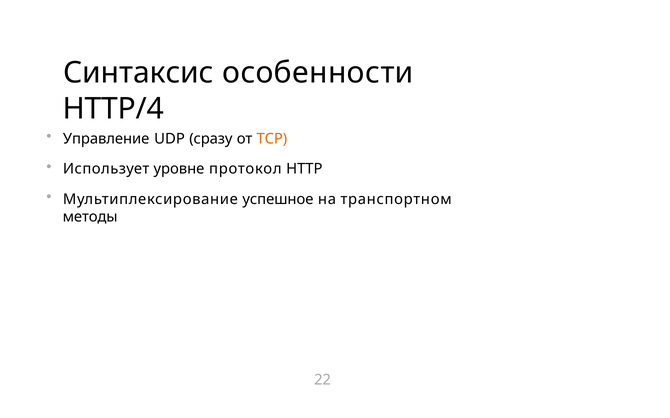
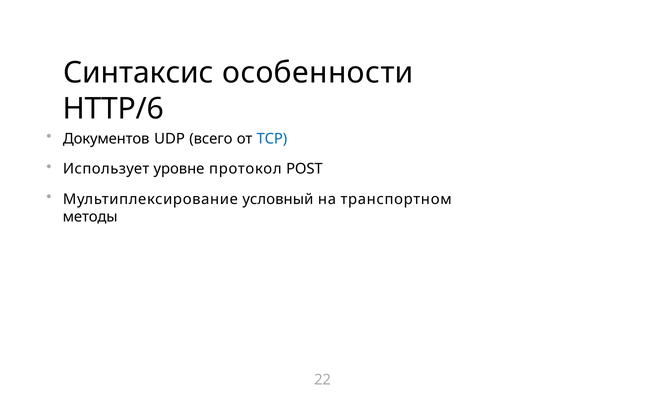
HTTP/4: HTTP/4 -> HTTP/6 (113, 109)
Управление: Управление -> Документов (106, 139)
сразу: сразу -> всего (211, 139)
TCP colour: orange -> blue (272, 139)
HTTP: HTTP -> POST (304, 169)
успешное: успешное -> условный (278, 200)
